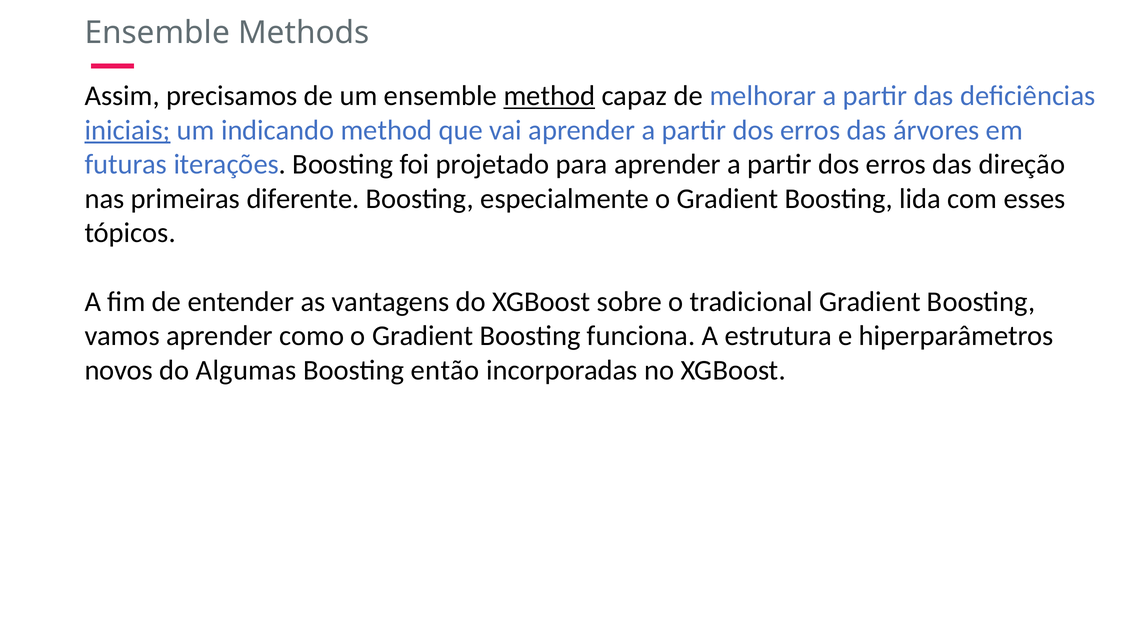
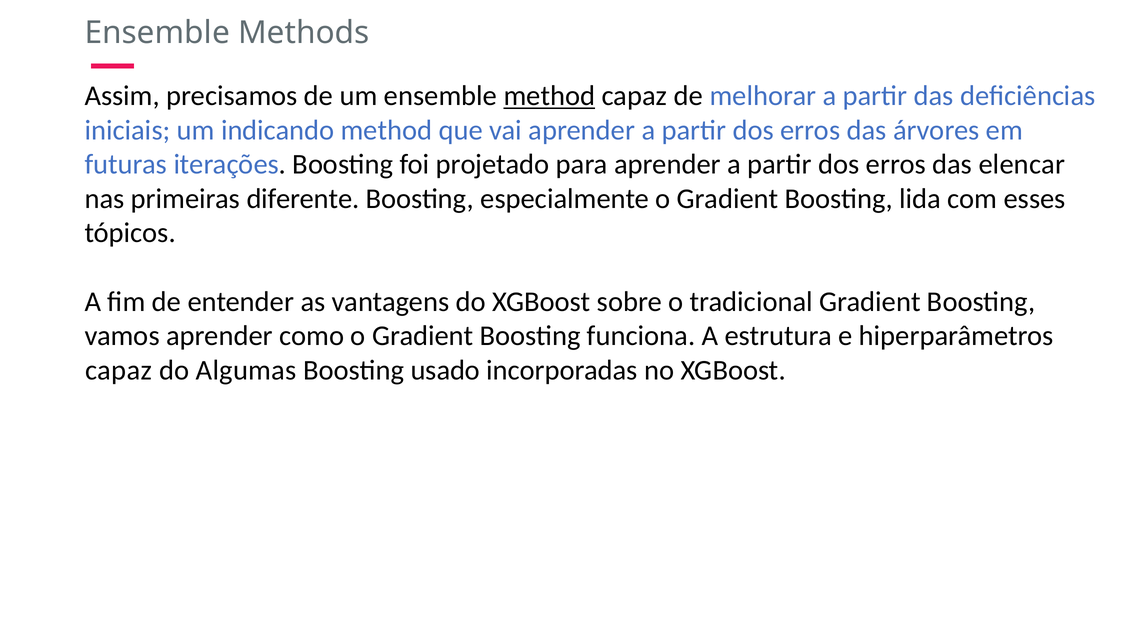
iniciais underline: present -> none (127, 130)
direção: direção -> elencar (1022, 164)
novos: novos -> capaz (119, 370)
então: então -> usado (445, 370)
